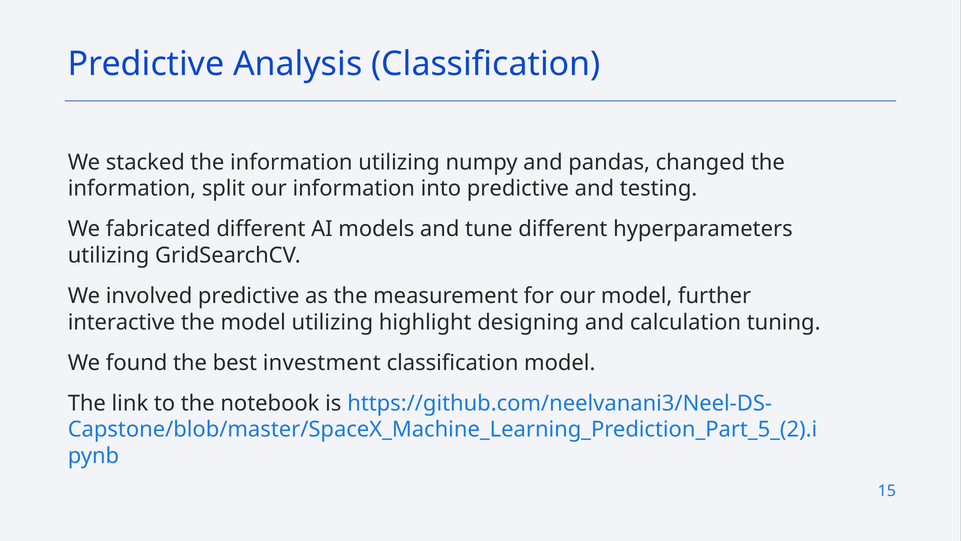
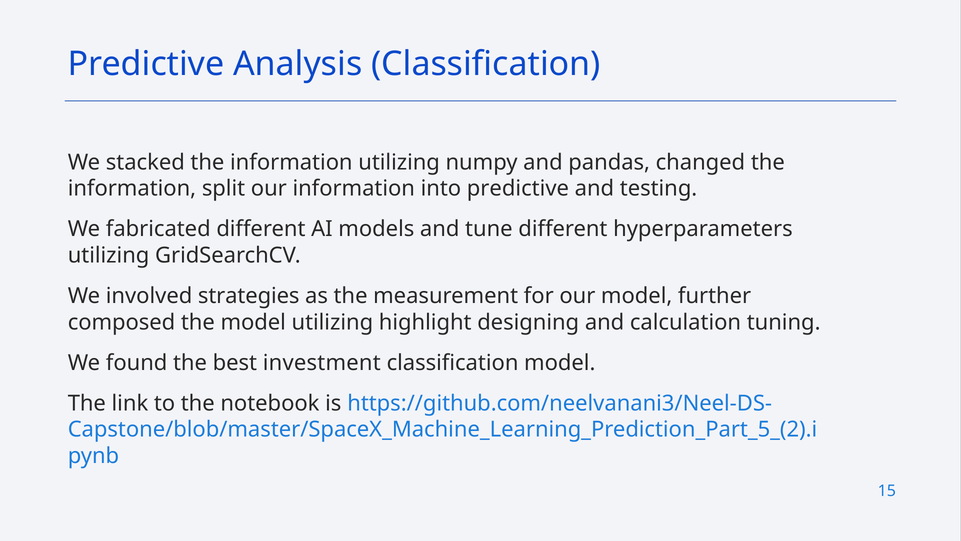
involved predictive: predictive -> strategies (249, 296)
interactive: interactive -> composed (121, 322)
